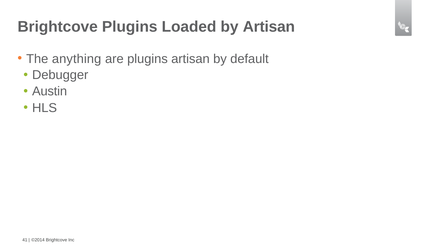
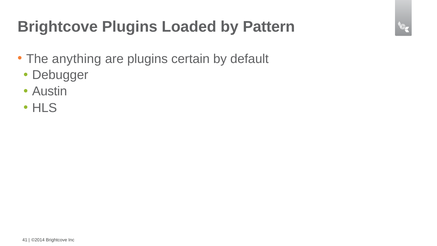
by Artisan: Artisan -> Pattern (269, 27)
plugins artisan: artisan -> certain (190, 59)
